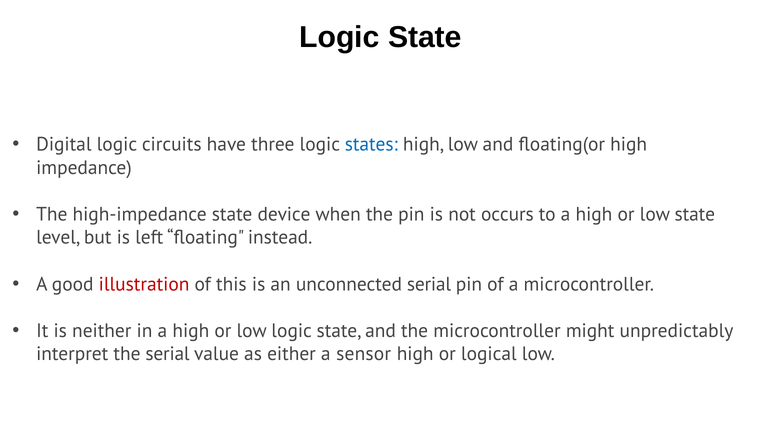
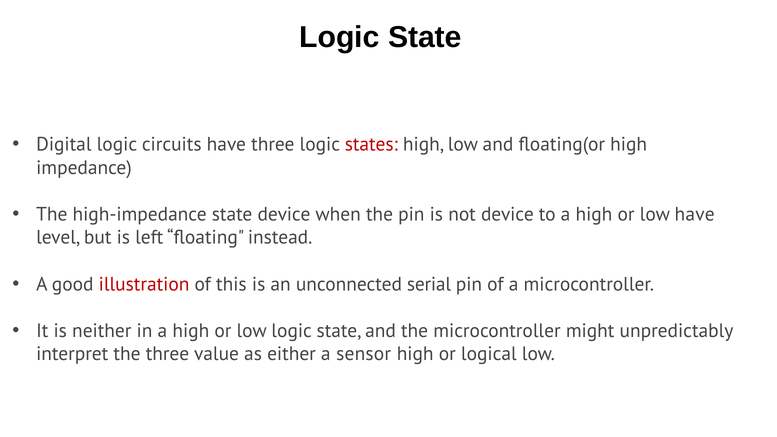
states colour: blue -> red (371, 144)
not occurs: occurs -> device (507, 214)
low state: state -> have (695, 214)
the serial: serial -> three (167, 354)
